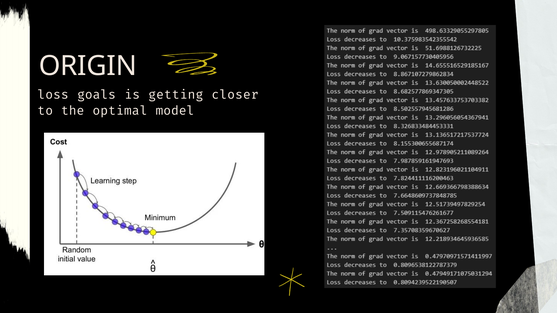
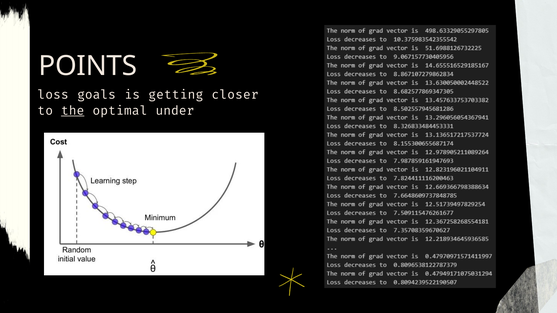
ORIGIN: ORIGIN -> POINTS (88, 66)
the underline: none -> present (73, 111)
model: model -> under (175, 111)
